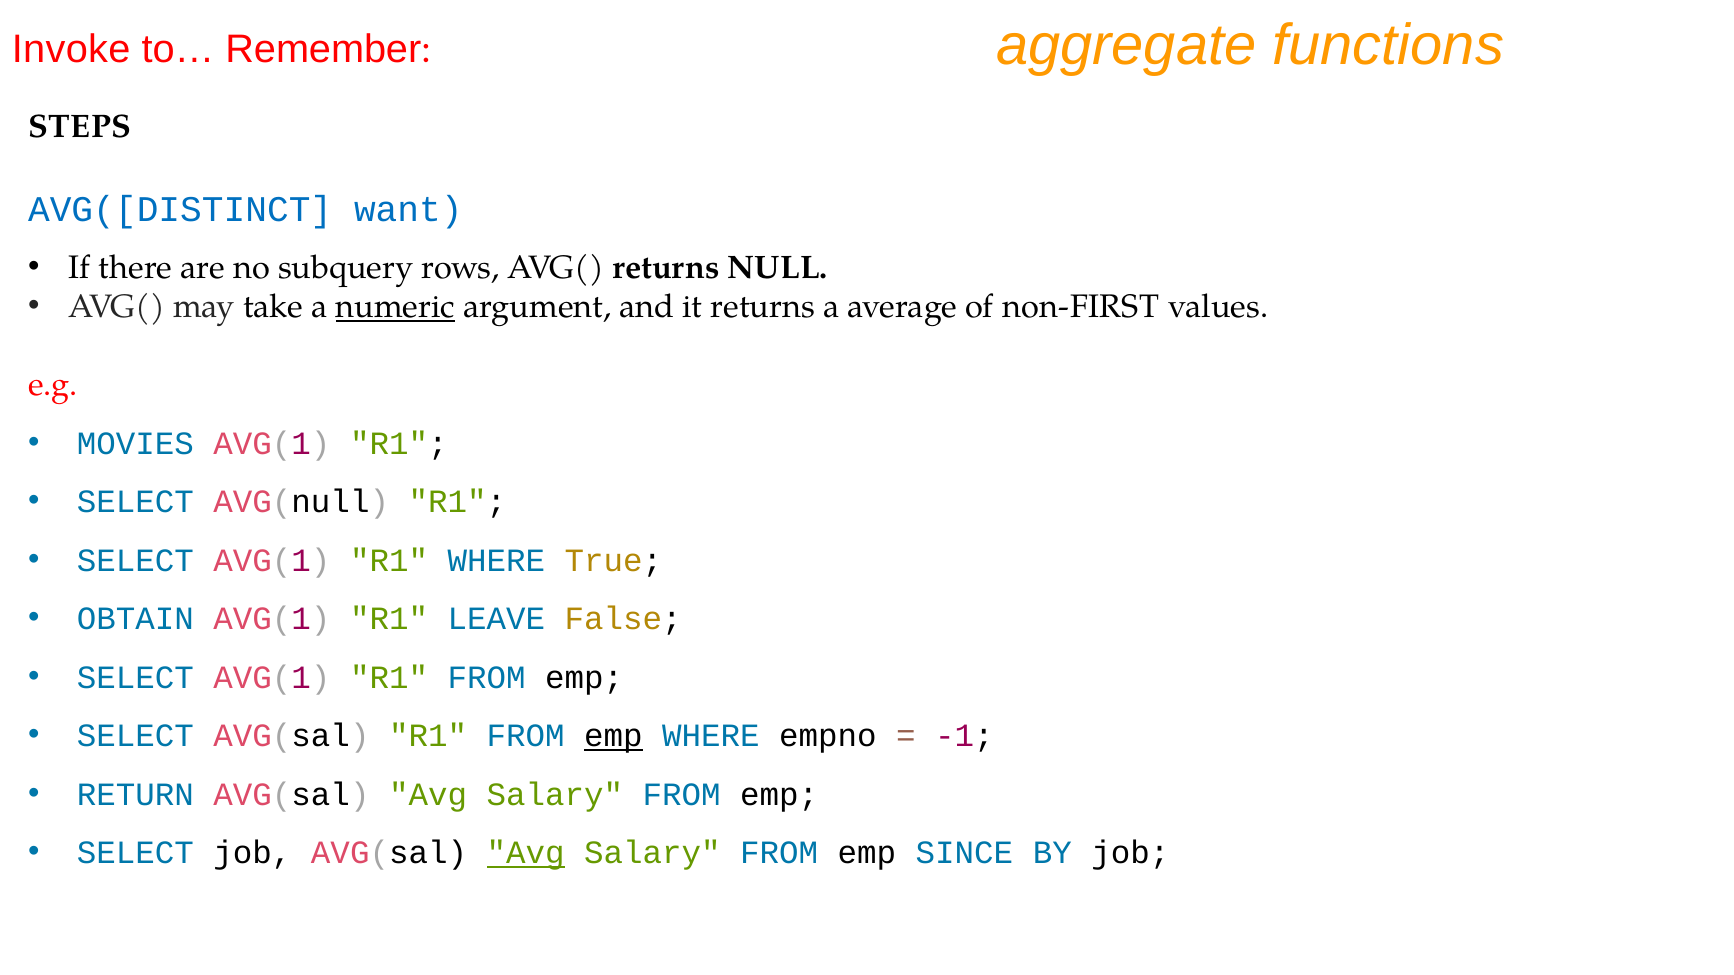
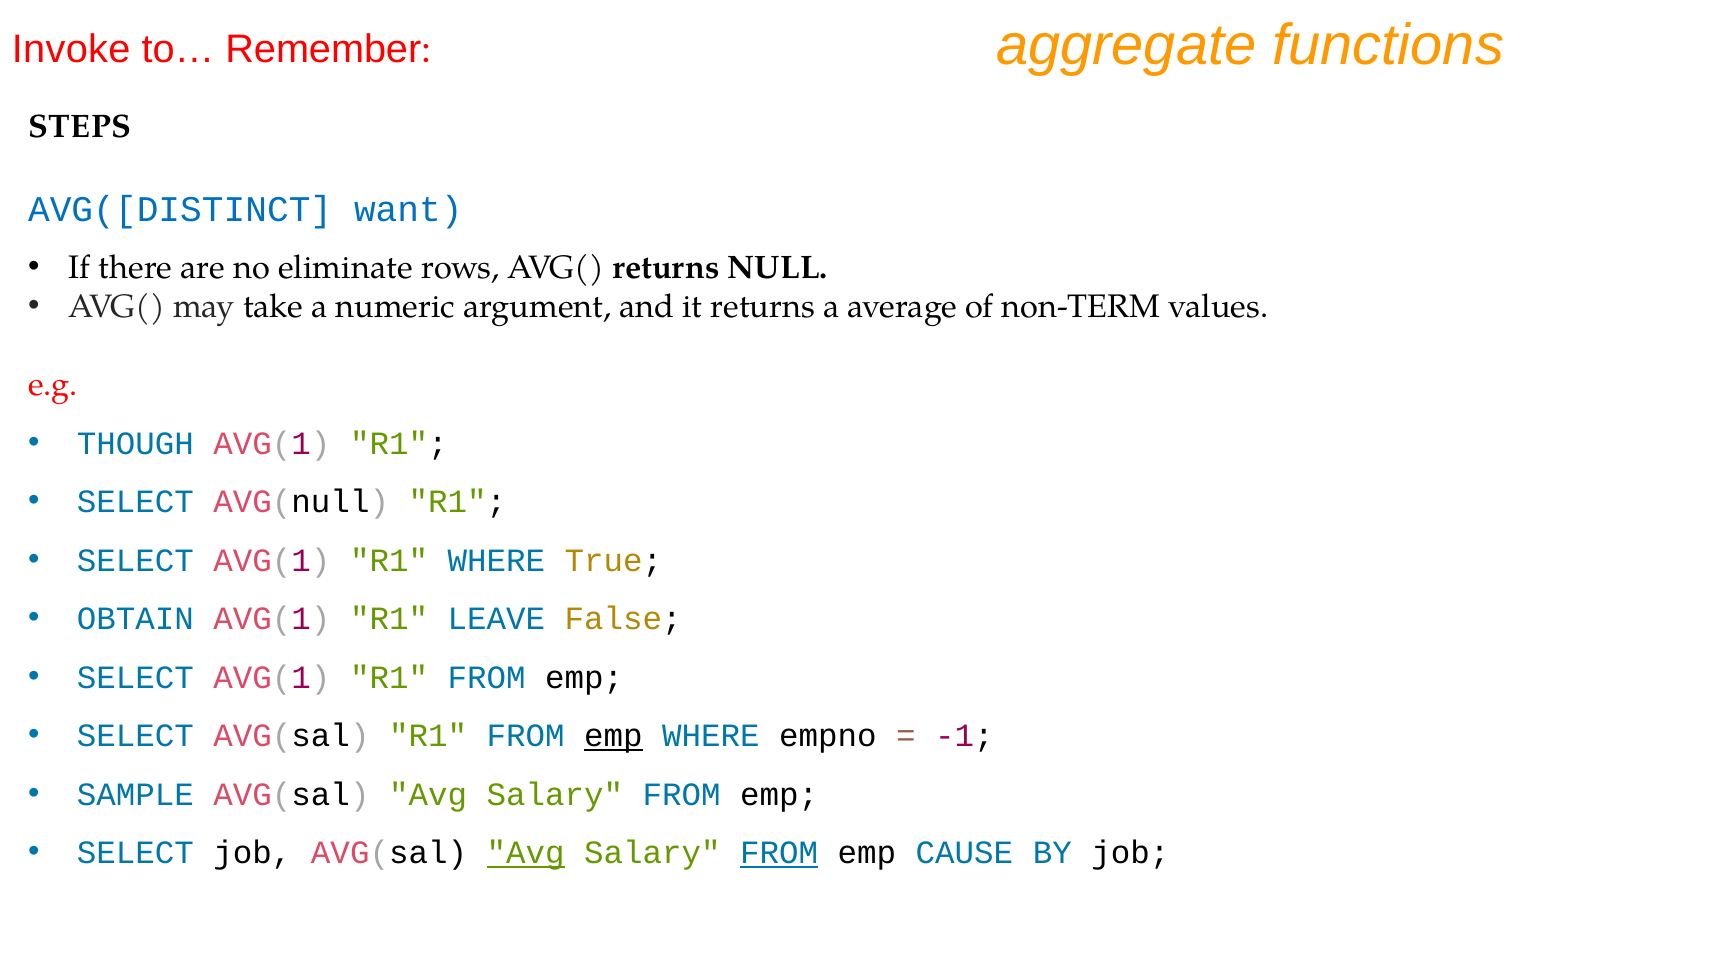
subquery: subquery -> eliminate (346, 268)
numeric underline: present -> none (395, 307)
non-FIRST: non-FIRST -> non-TERM (1081, 307)
MOVIES: MOVIES -> THOUGH (135, 444)
RETURN: RETURN -> SAMPLE (135, 795)
FROM underline: none -> present (779, 853)
SINCE: SINCE -> CAUSE (964, 853)
